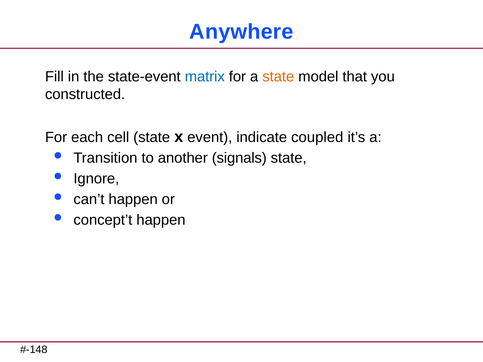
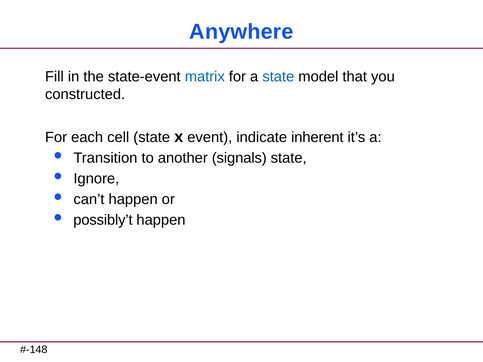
state colour: orange -> blue (278, 77)
coupled: coupled -> inherent (317, 137)
concept’t: concept’t -> possibly’t (103, 220)
